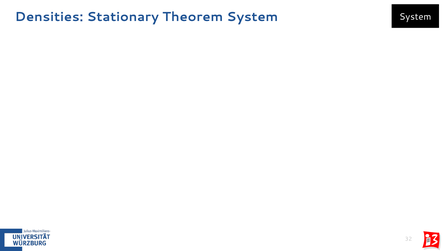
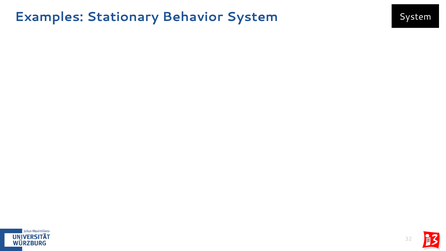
Densities: Densities -> Examples (49, 17)
Theorem: Theorem -> Behavior (193, 17)
